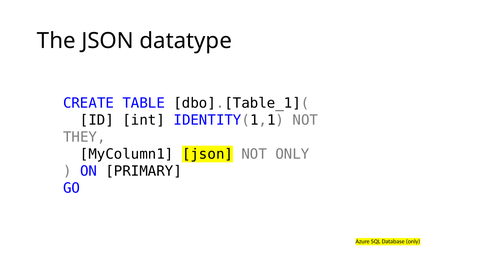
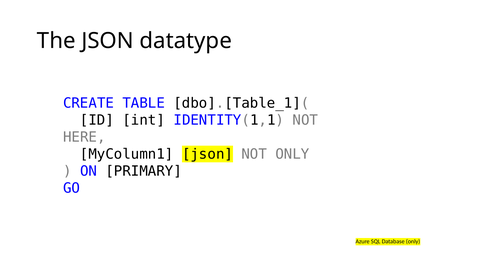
THEY: THEY -> HERE (84, 137)
